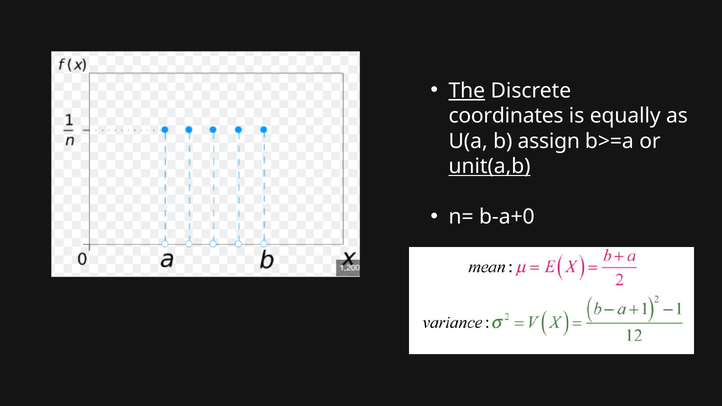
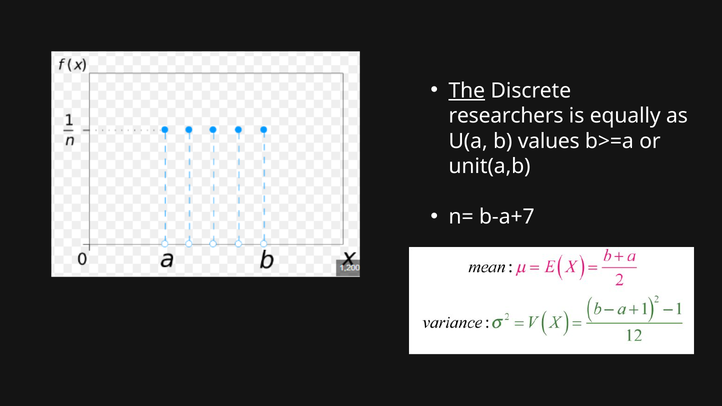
coordinates: coordinates -> researchers (506, 116)
assign: assign -> values (549, 141)
unit(a,b underline: present -> none (490, 166)
b-a+0: b-a+0 -> b-a+7 (507, 217)
